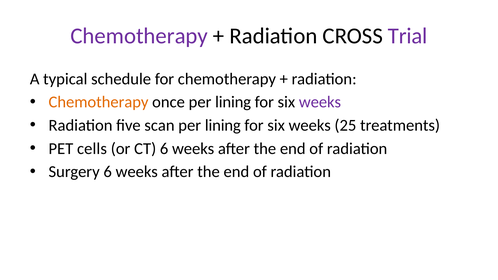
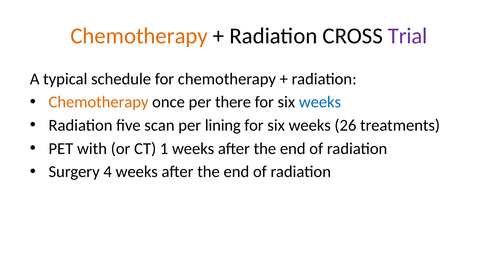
Chemotherapy colour: purple -> orange (139, 36)
once per lining: lining -> there (233, 102)
weeks colour: purple -> blue (320, 102)
25: 25 -> 26 (345, 125)
cells: cells -> with (92, 149)
CT 6: 6 -> 1 (164, 149)
Surgery 6: 6 -> 4 (108, 172)
